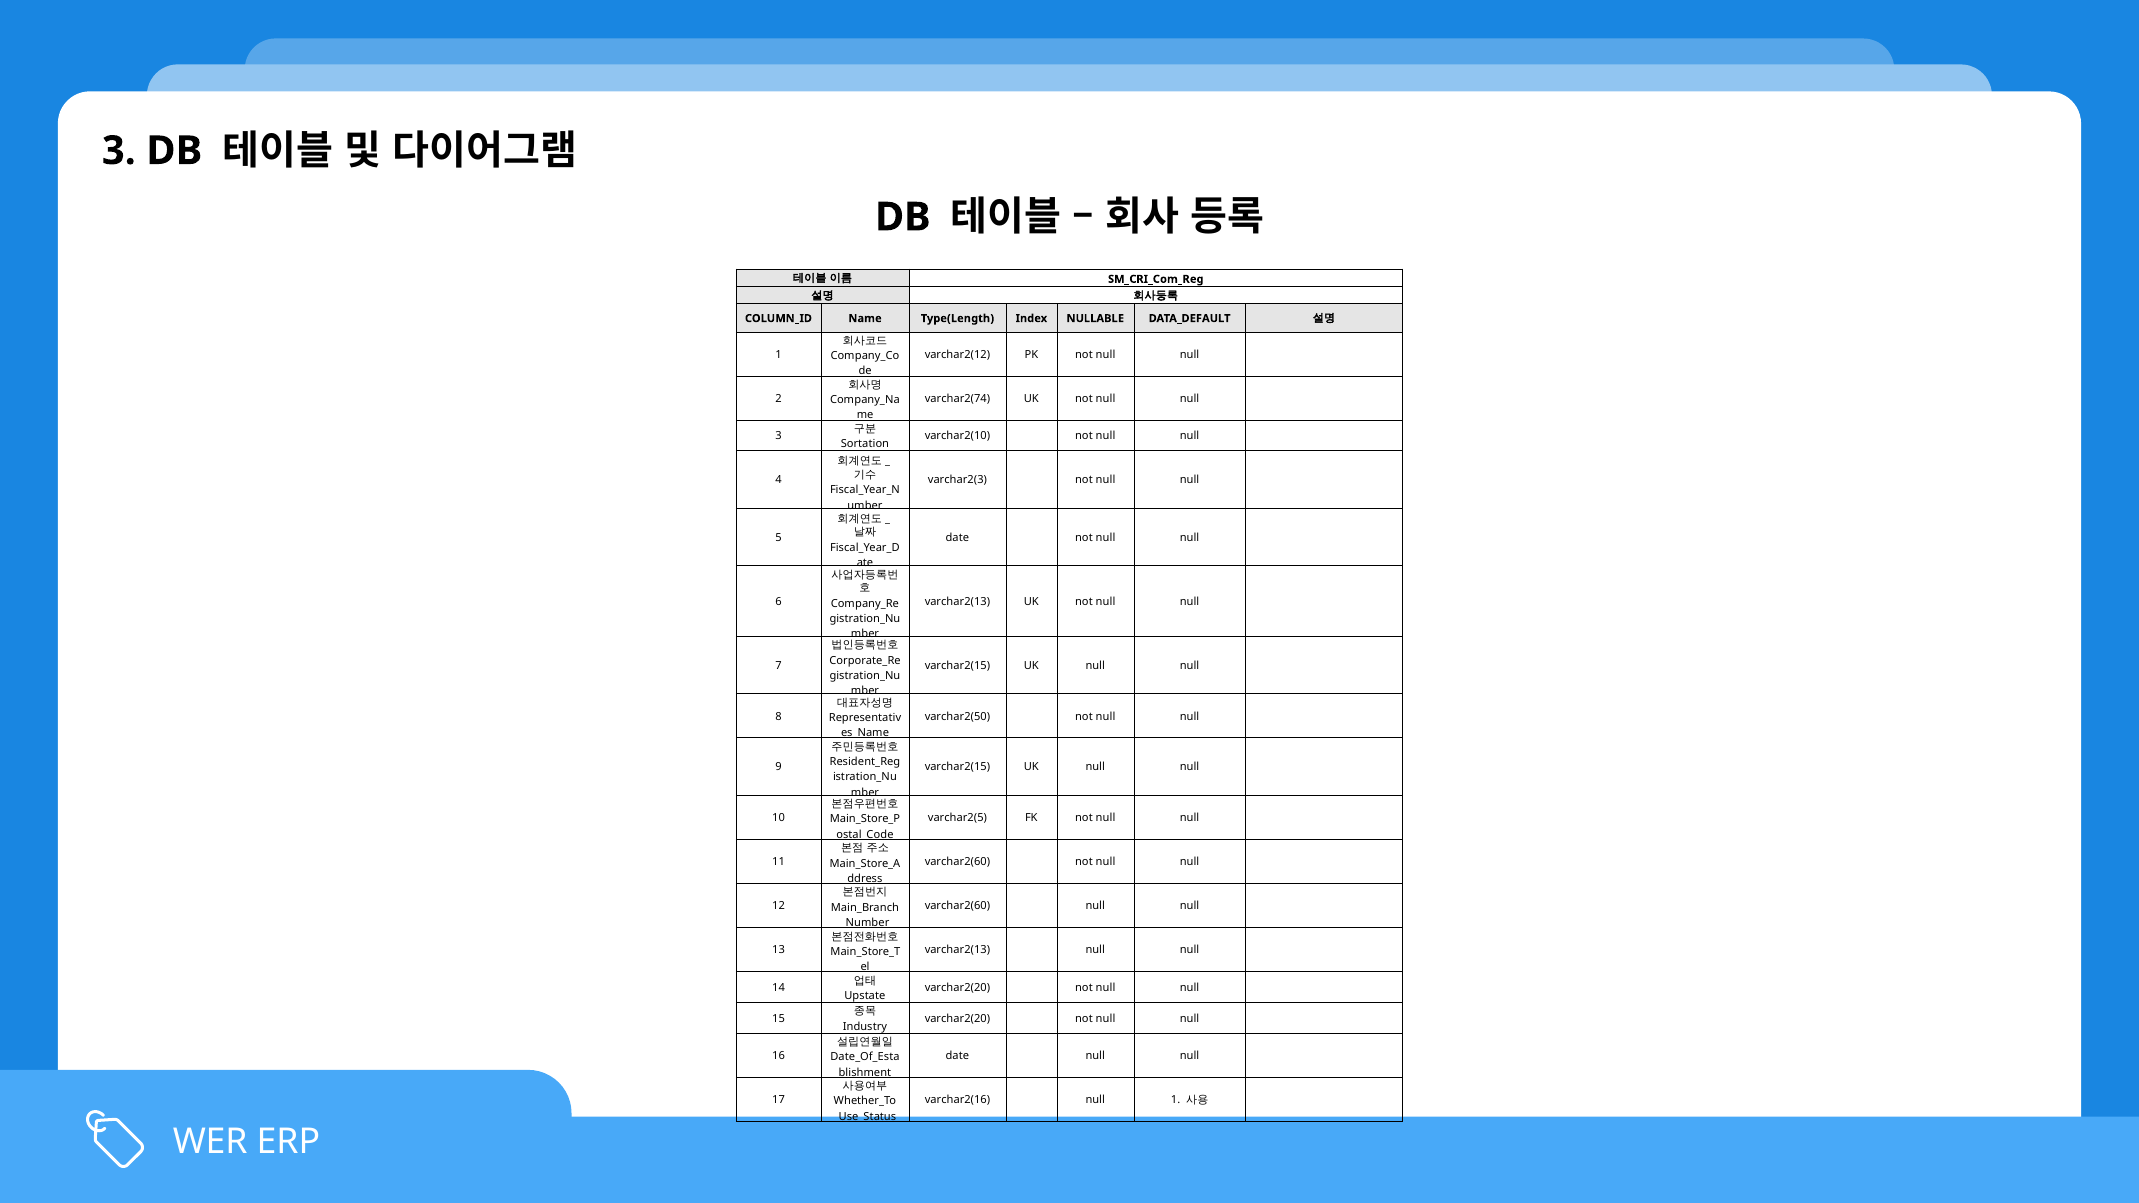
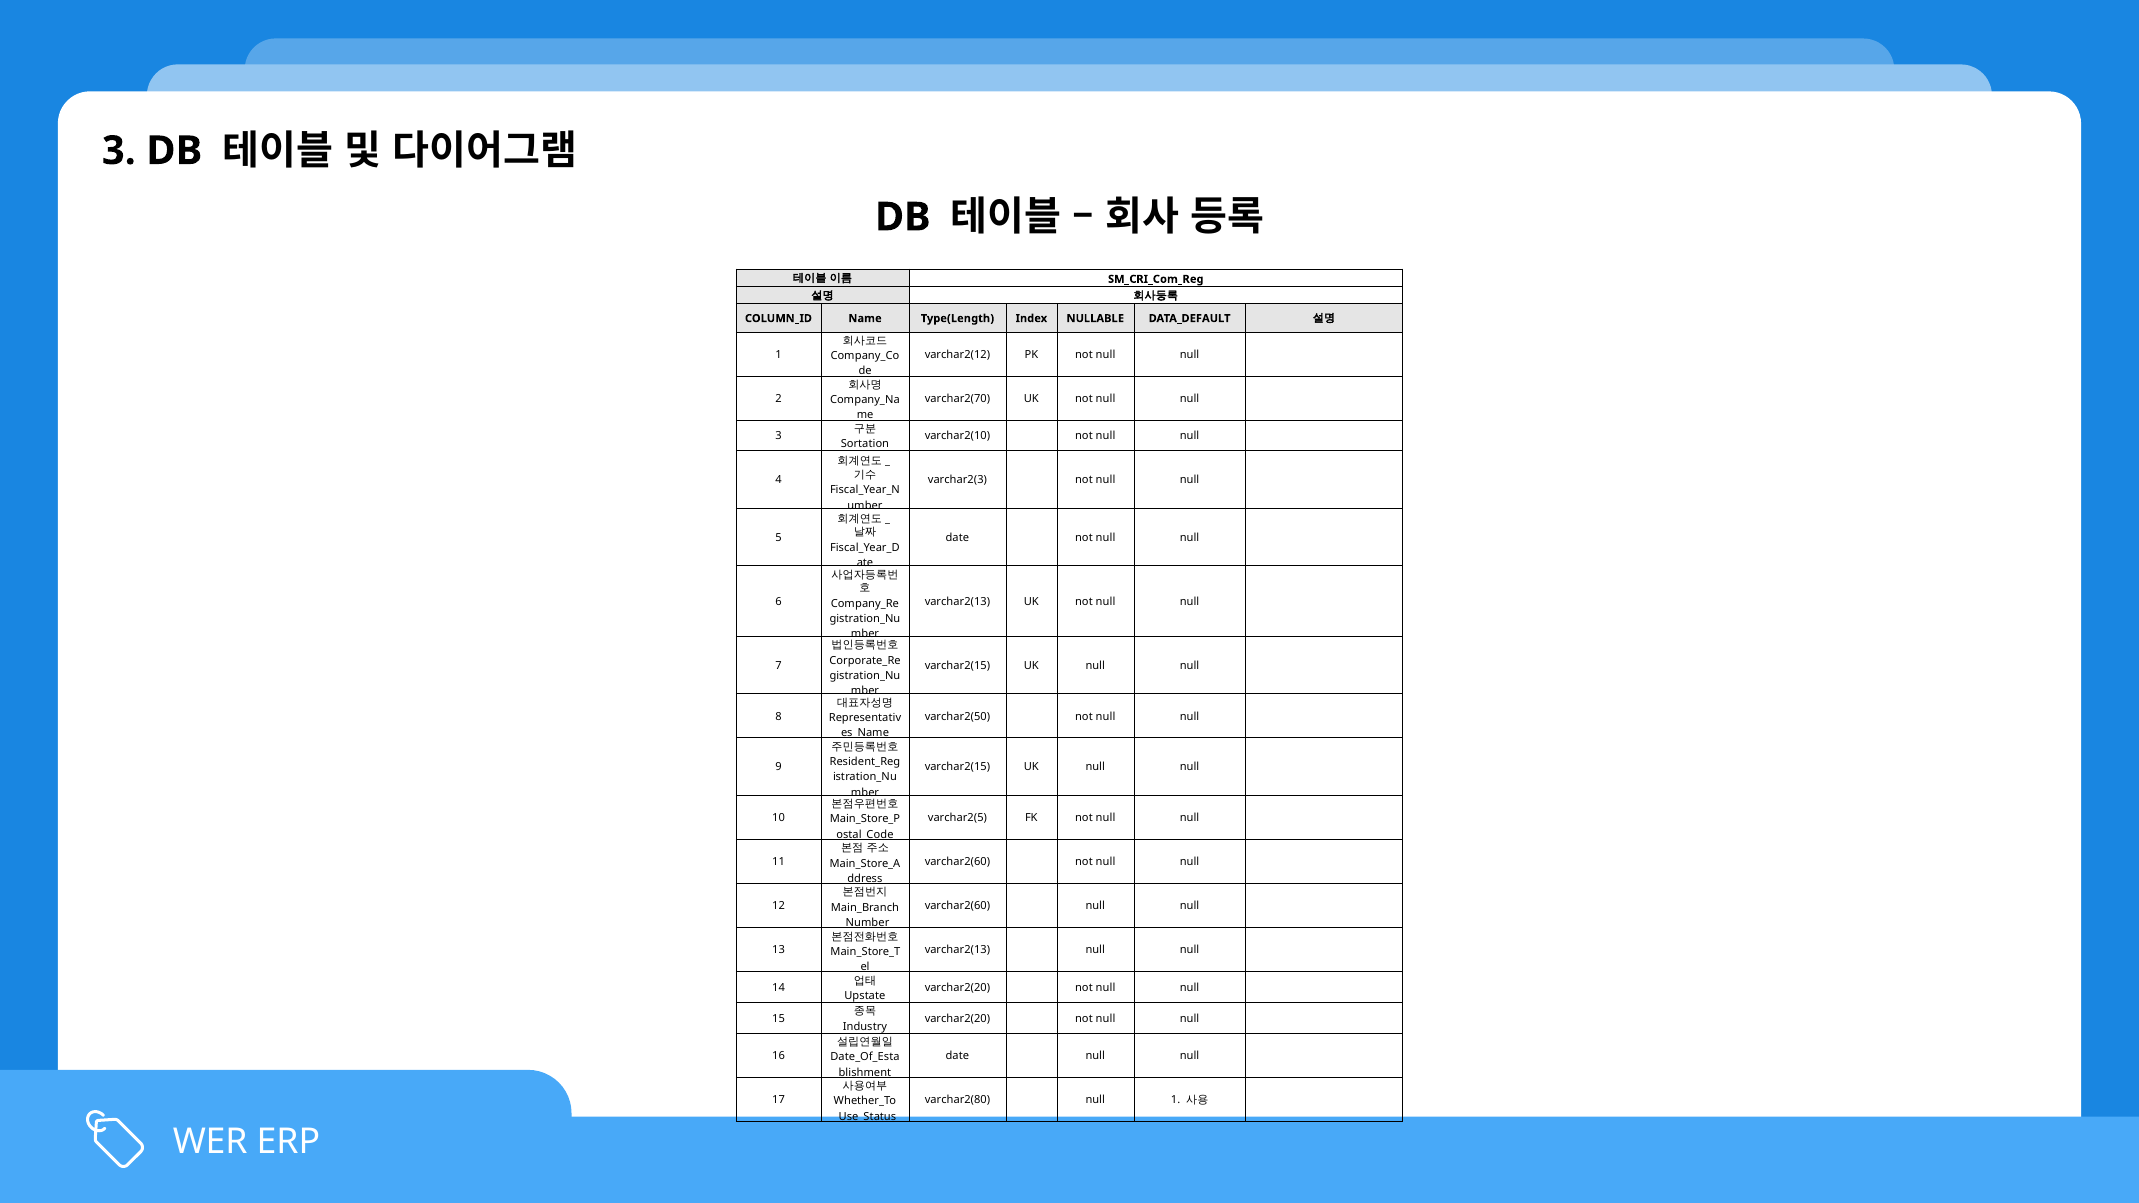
varchar2(74: varchar2(74 -> varchar2(70 (957, 399)
varchar2(16: varchar2(16 -> varchar2(80 (957, 1100)
